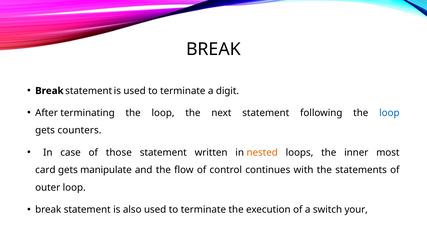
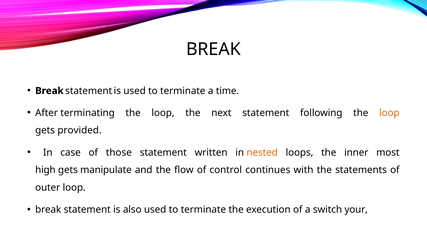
digit: digit -> time (227, 91)
loop colour: blue -> orange (389, 113)
counters: counters -> provided (80, 131)
card: card -> high (45, 170)
